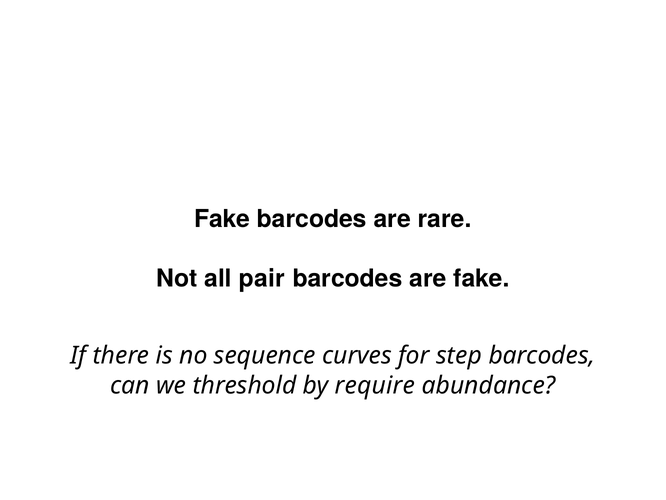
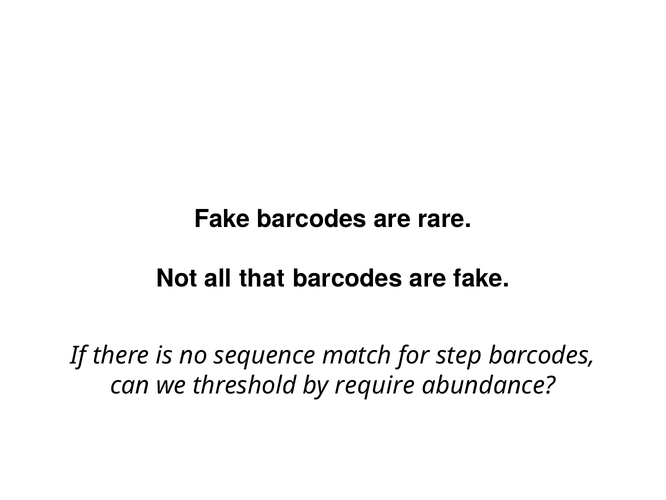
pair: pair -> that (262, 278)
curves: curves -> match (357, 355)
